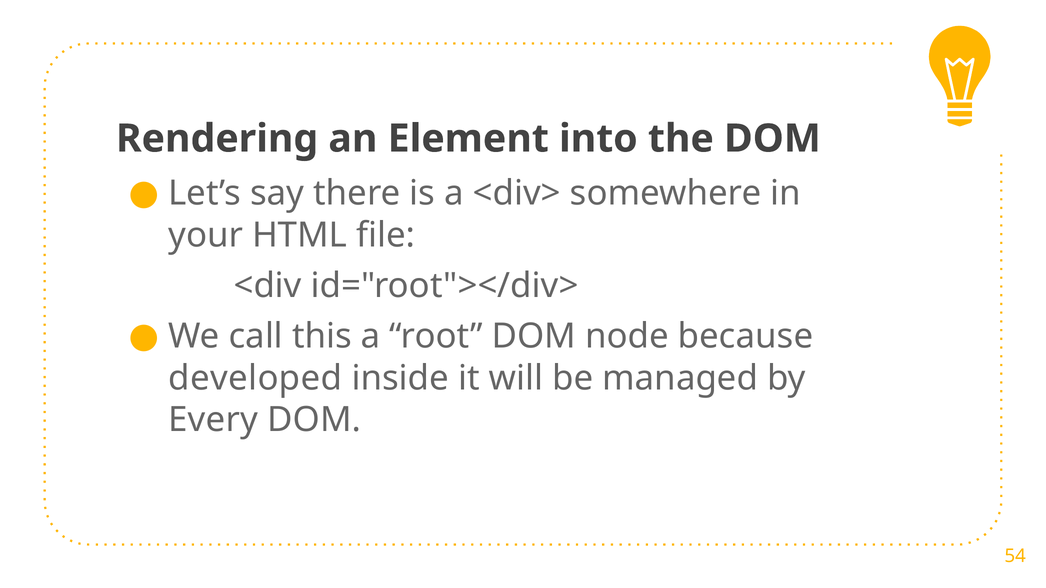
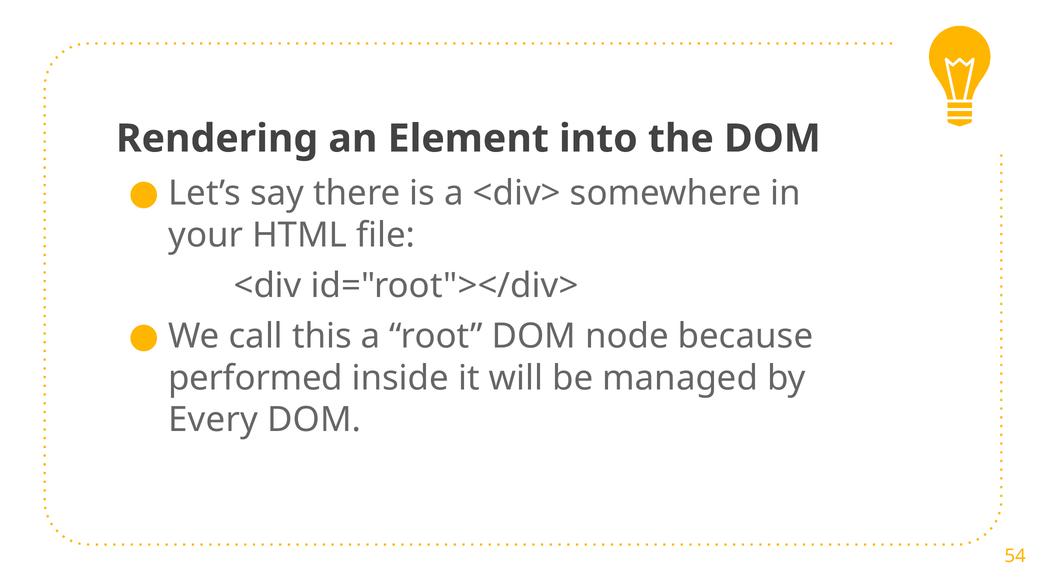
developed: developed -> performed (256, 378)
